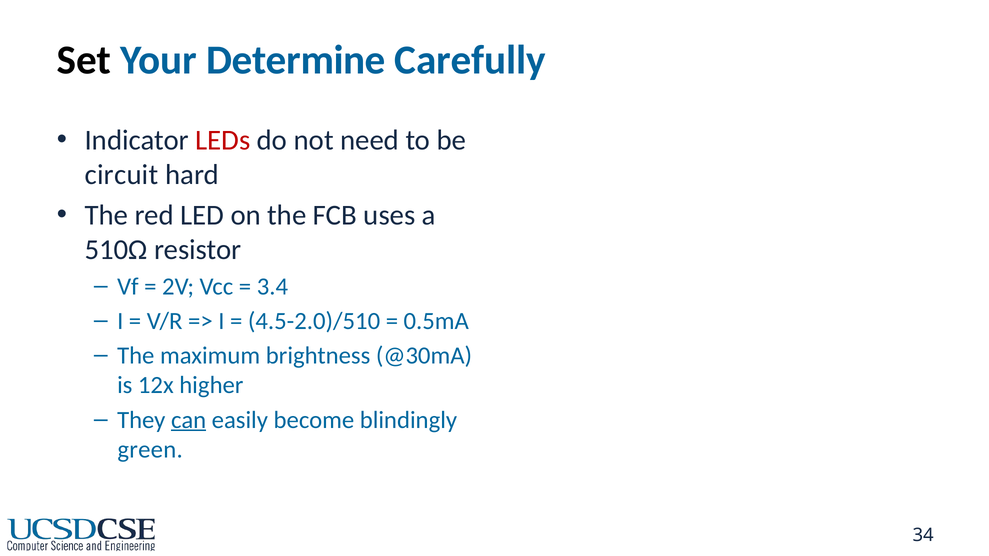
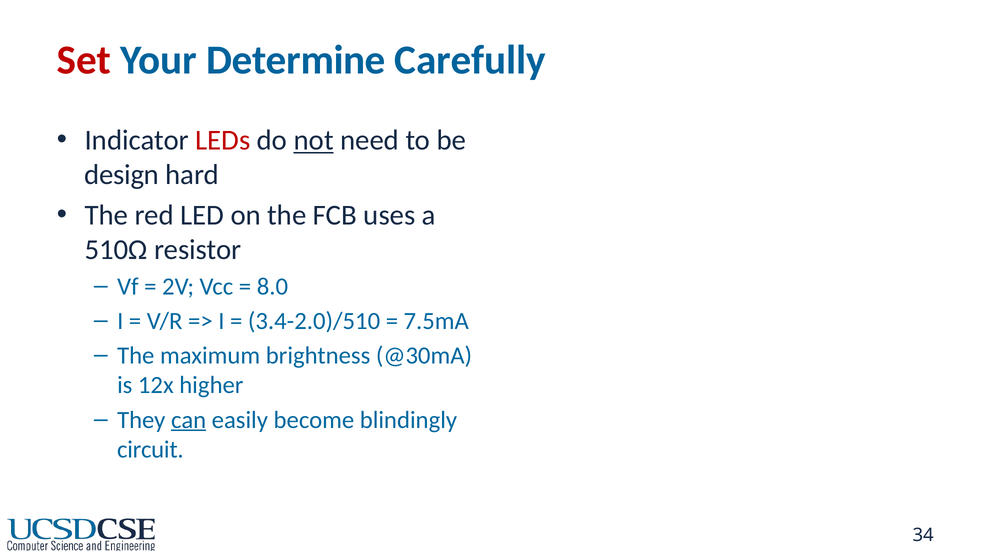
Set colour: black -> red (84, 60)
not underline: none -> present (314, 140)
circuit: circuit -> design (122, 175)
3.4: 3.4 -> 8.0 (272, 287)
4.5-2.0)/510: 4.5-2.0)/510 -> 3.4-2.0)/510 (314, 321)
0.5mA: 0.5mA -> 7.5mA (436, 321)
green: green -> circuit (150, 450)
